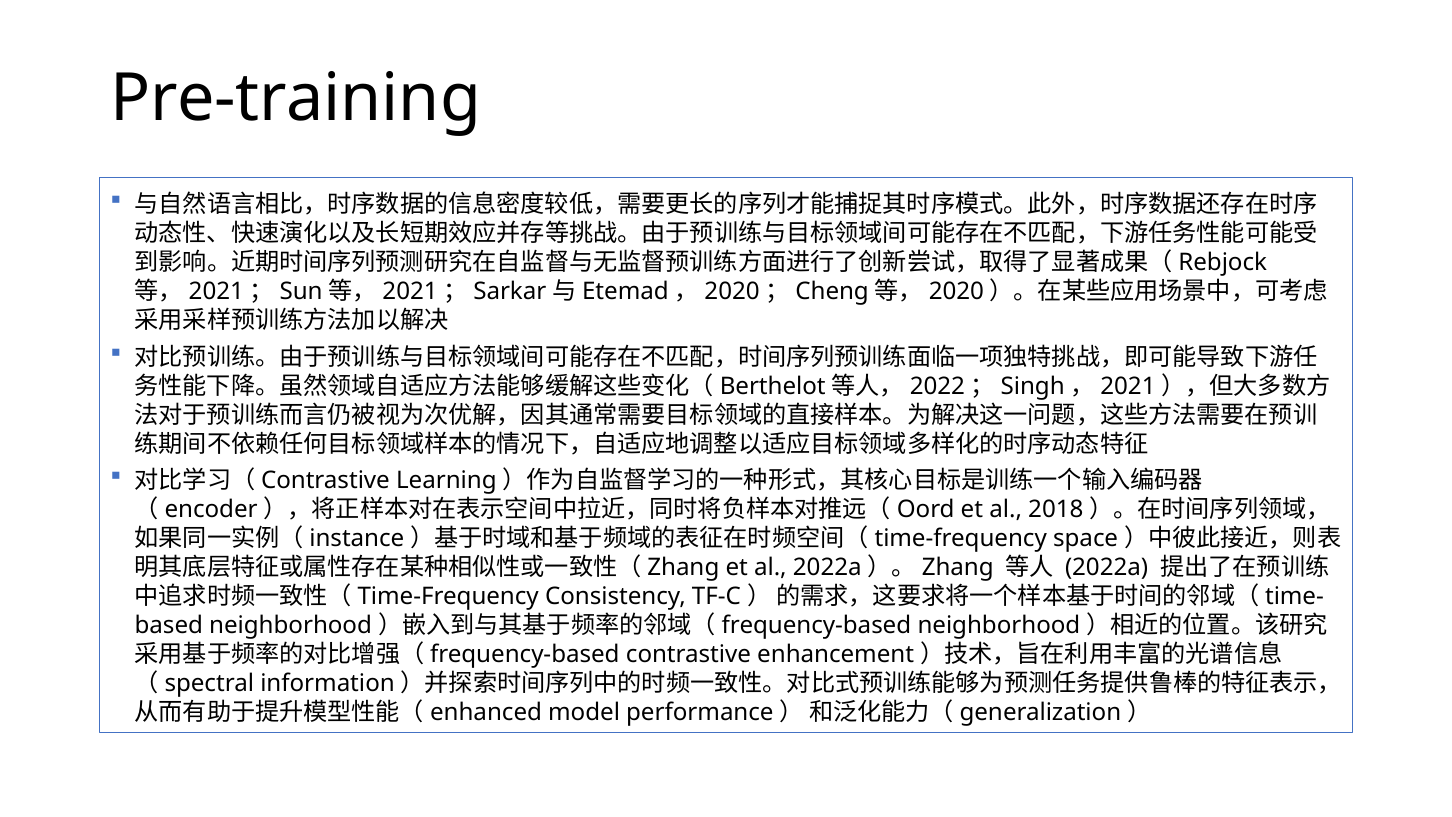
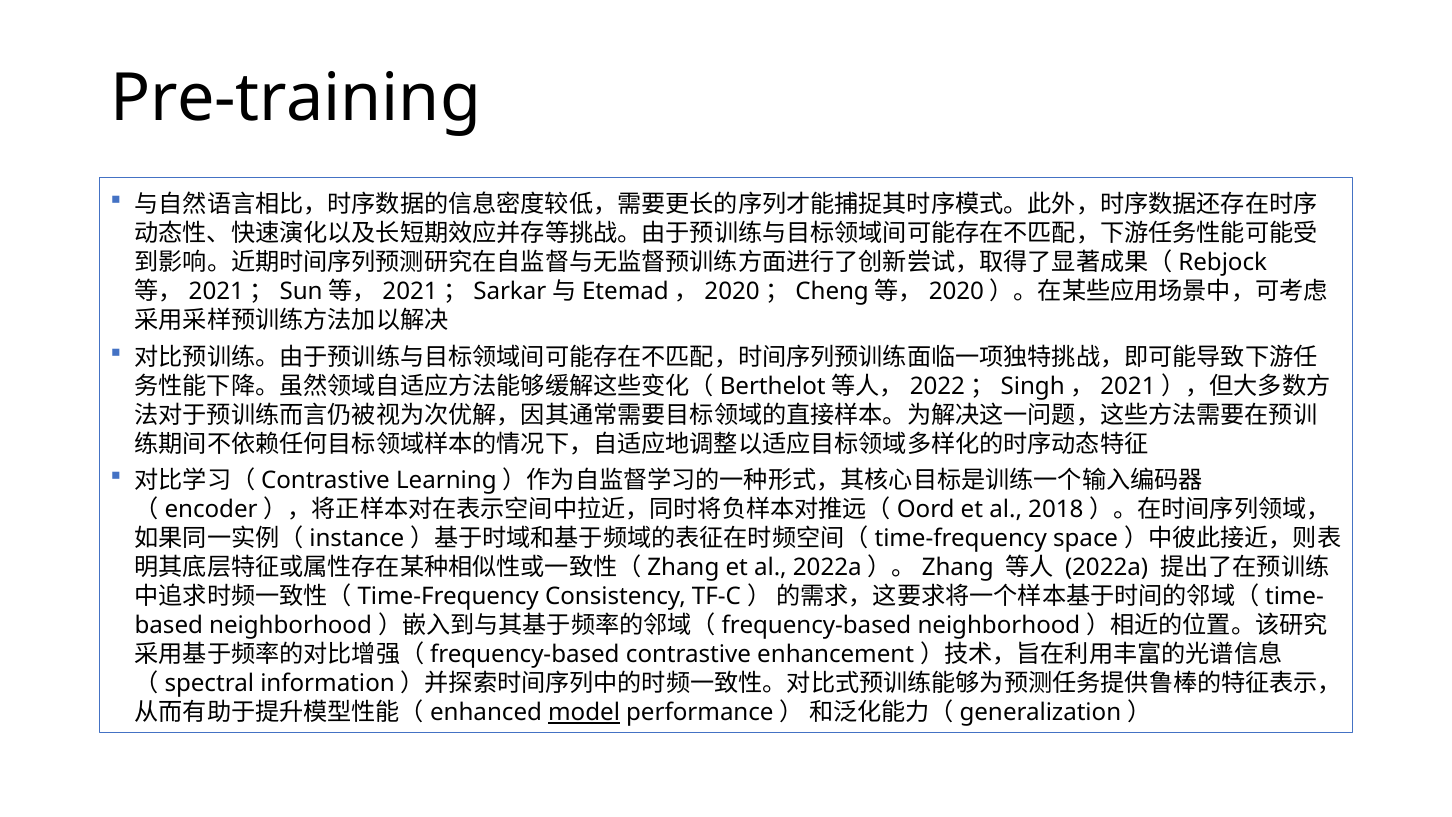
model underline: none -> present (584, 713)
